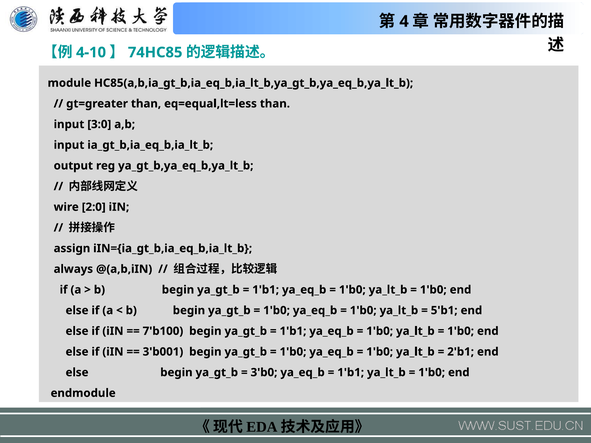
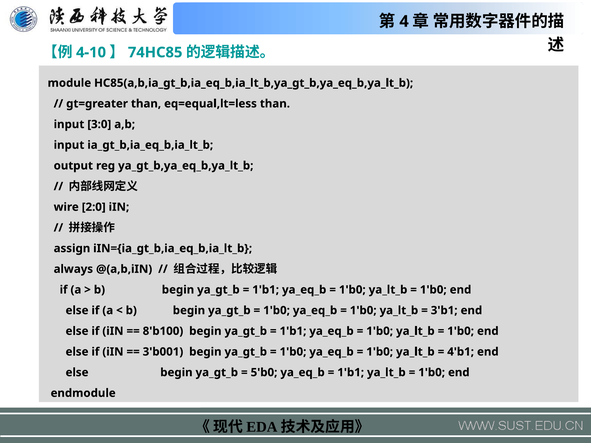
5'b1: 5'b1 -> 3'b1 (444, 311)
7'b100: 7'b100 -> 8'b100 (163, 331)
2'b1: 2'b1 -> 4'b1 (461, 352)
3'b0: 3'b0 -> 5'b0 (264, 373)
